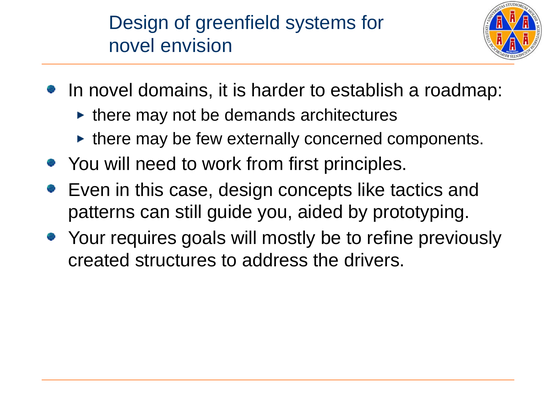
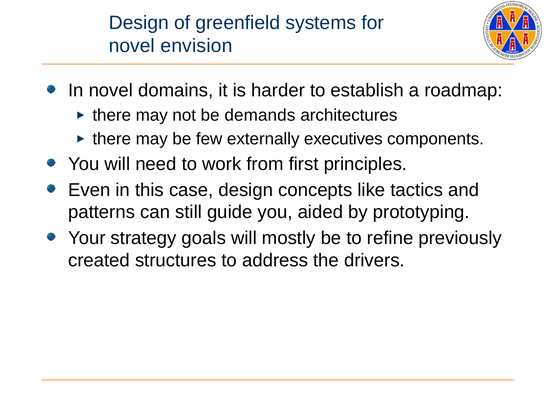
concerned: concerned -> executives (343, 139)
requires: requires -> strategy (144, 238)
